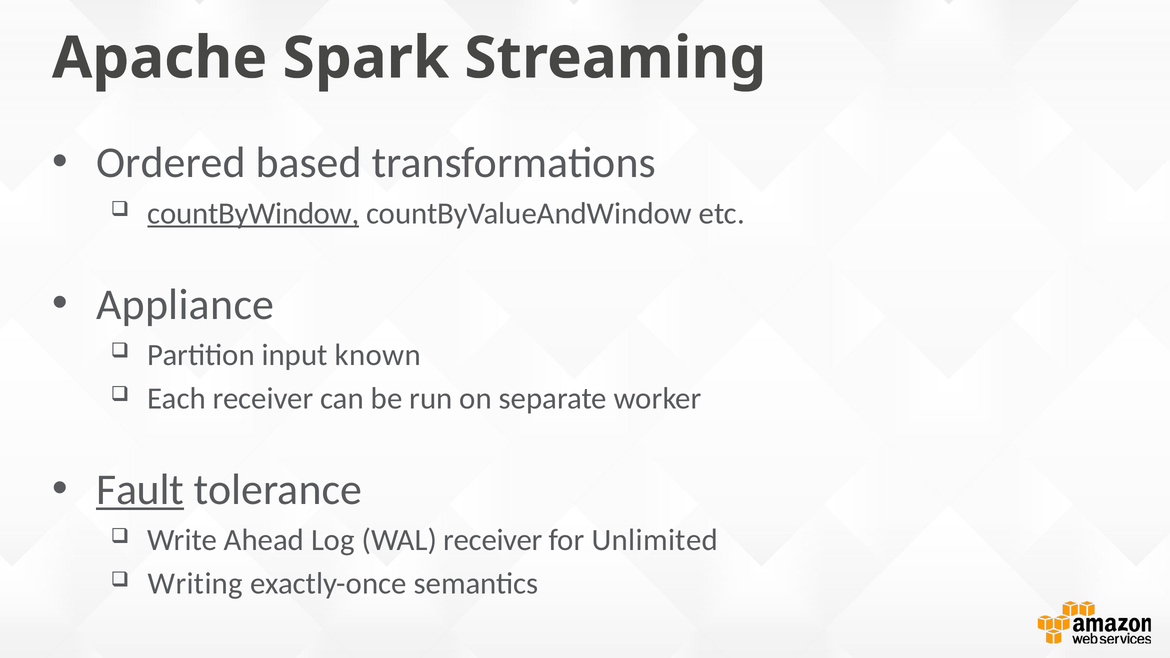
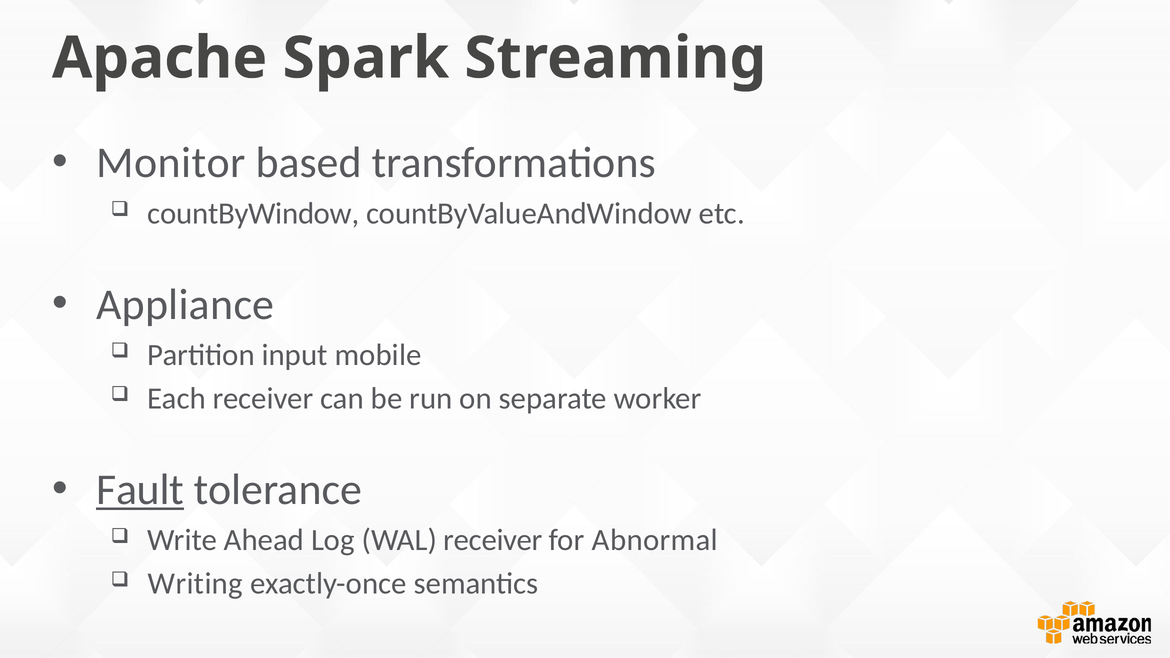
Ordered: Ordered -> Monitor (171, 163)
countByWindow underline: present -> none (253, 213)
known: known -> mobile (378, 355)
Unlimited: Unlimited -> Abnormal (655, 540)
